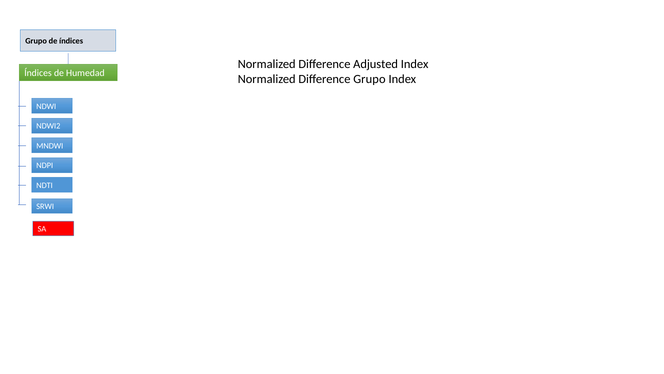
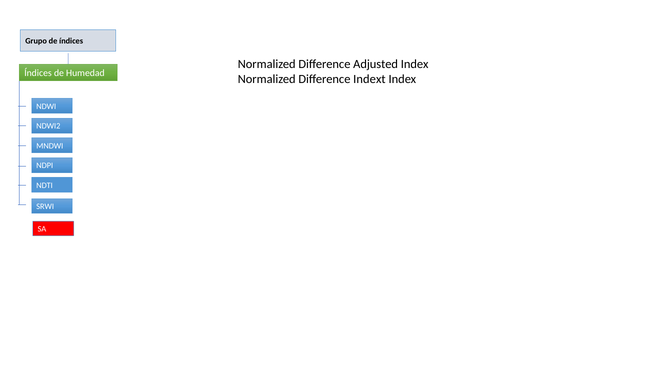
Difference Grupo: Grupo -> Indext (369, 79)
